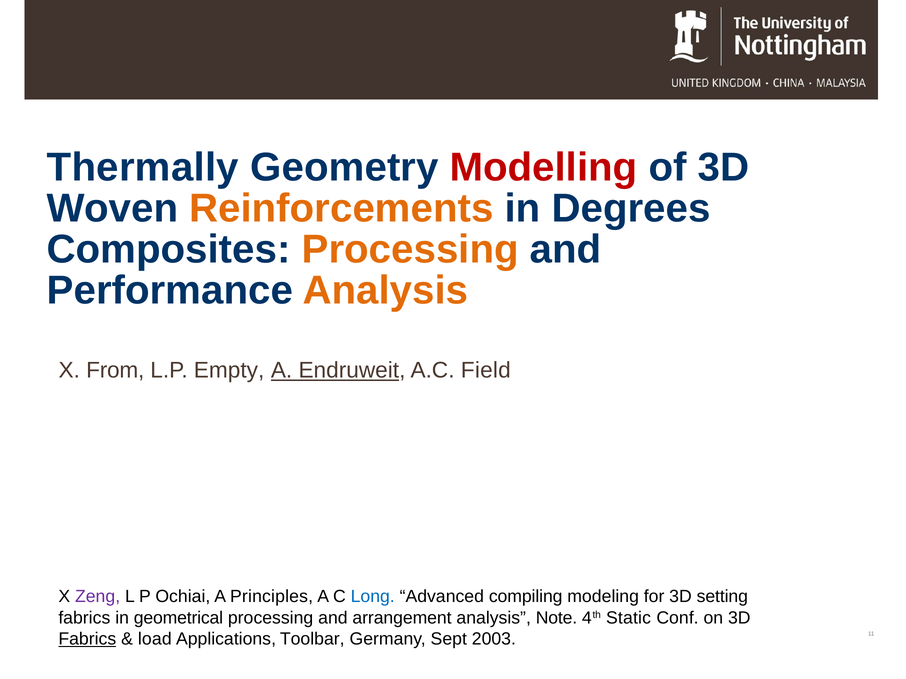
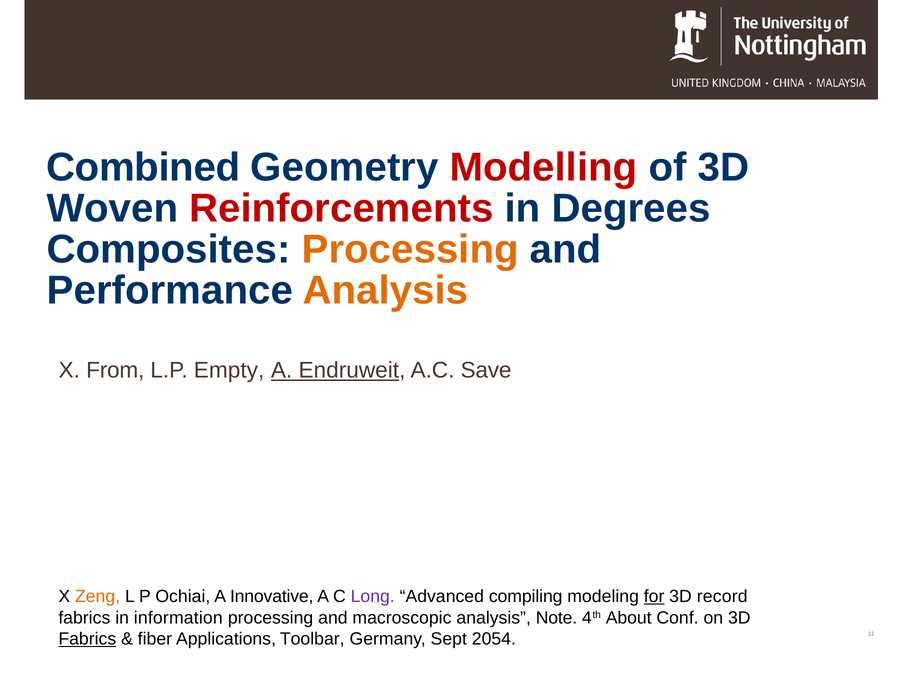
Thermally: Thermally -> Combined (143, 168)
Reinforcements colour: orange -> red (341, 209)
Field: Field -> Save (486, 370)
Zeng colour: purple -> orange (98, 597)
Principles: Principles -> Innovative (272, 597)
Long colour: blue -> purple (373, 597)
for underline: none -> present (654, 597)
setting: setting -> record (722, 597)
geometrical: geometrical -> information (178, 618)
arrangement: arrangement -> macroscopic (402, 618)
Static: Static -> About (629, 618)
load: load -> fiber (155, 639)
2003: 2003 -> 2054 (494, 639)
